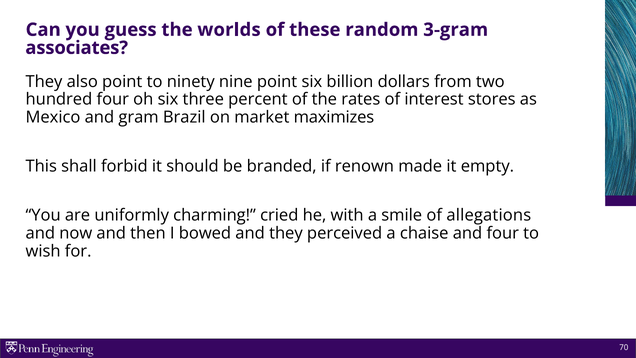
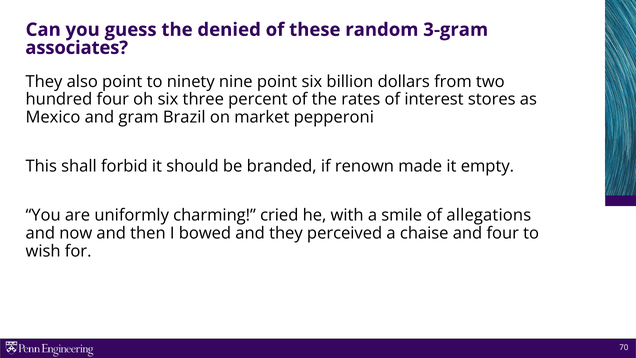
worlds: worlds -> denied (229, 30)
maximizes: maximizes -> pepperoni (334, 117)
